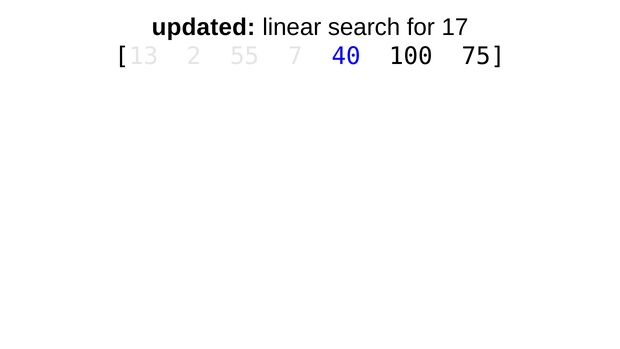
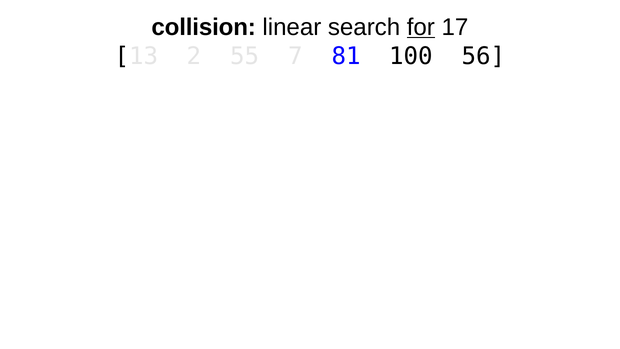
updated: updated -> collision (204, 27)
for underline: none -> present (421, 27)
40: 40 -> 81 (346, 56)
75: 75 -> 56 (484, 56)
